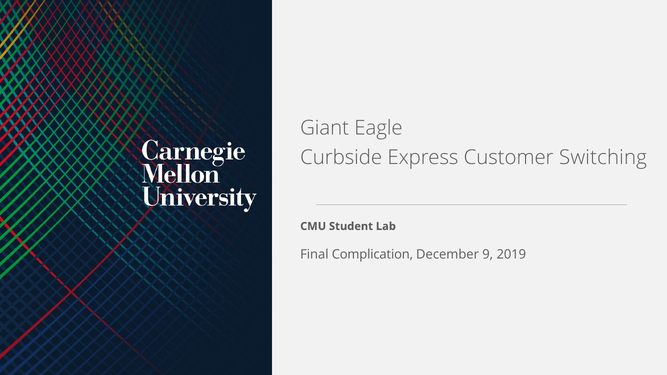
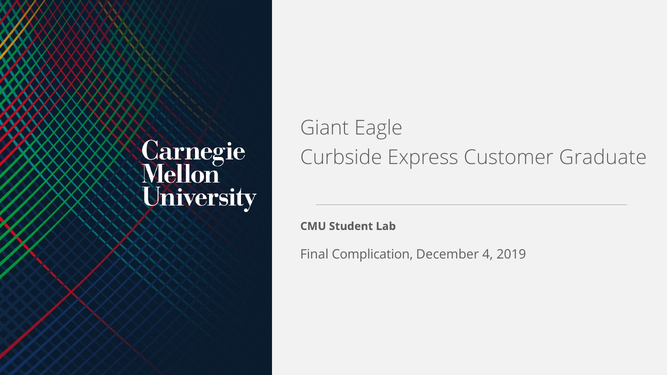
Switching: Switching -> Graduate (603, 158)
9: 9 -> 4 (488, 255)
